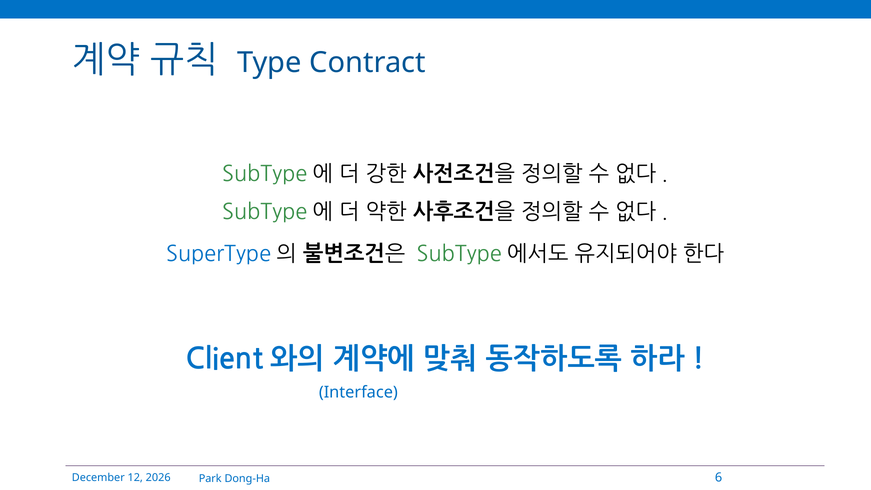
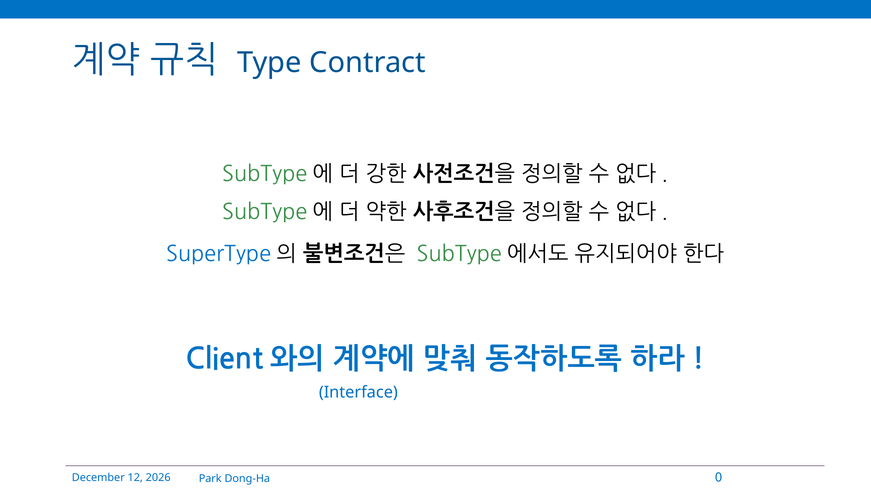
6: 6 -> 0 (719, 478)
